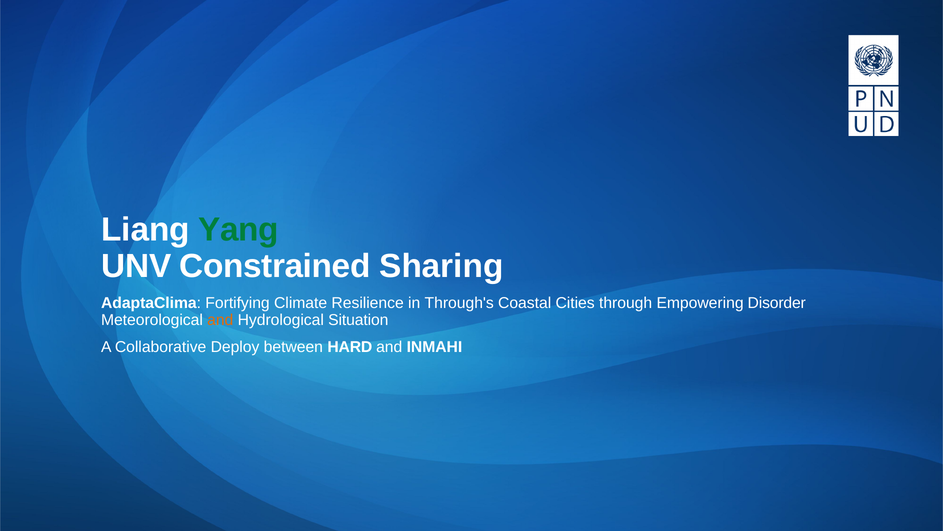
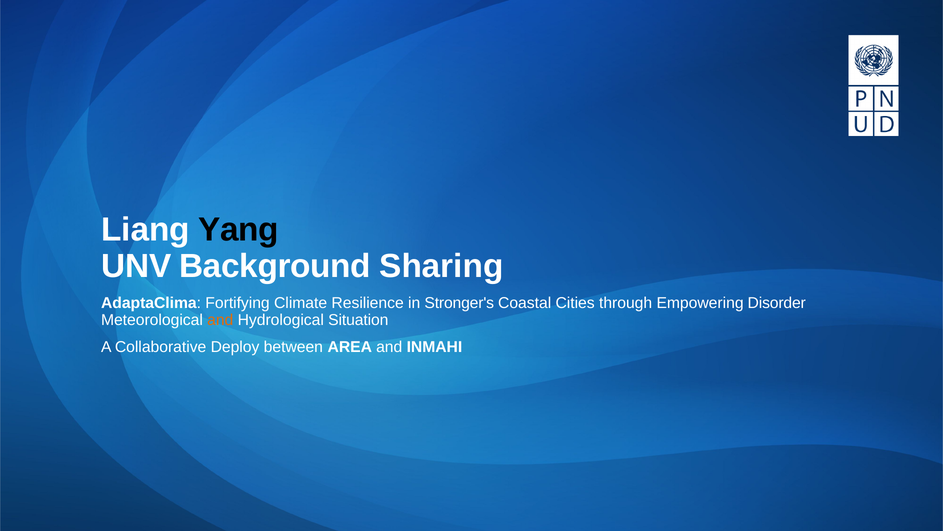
Yang colour: green -> black (239, 230)
Constrained: Constrained -> Background (275, 266)
Through's: Through's -> Stronger's (459, 303)
HARD: HARD -> AREA (350, 347)
